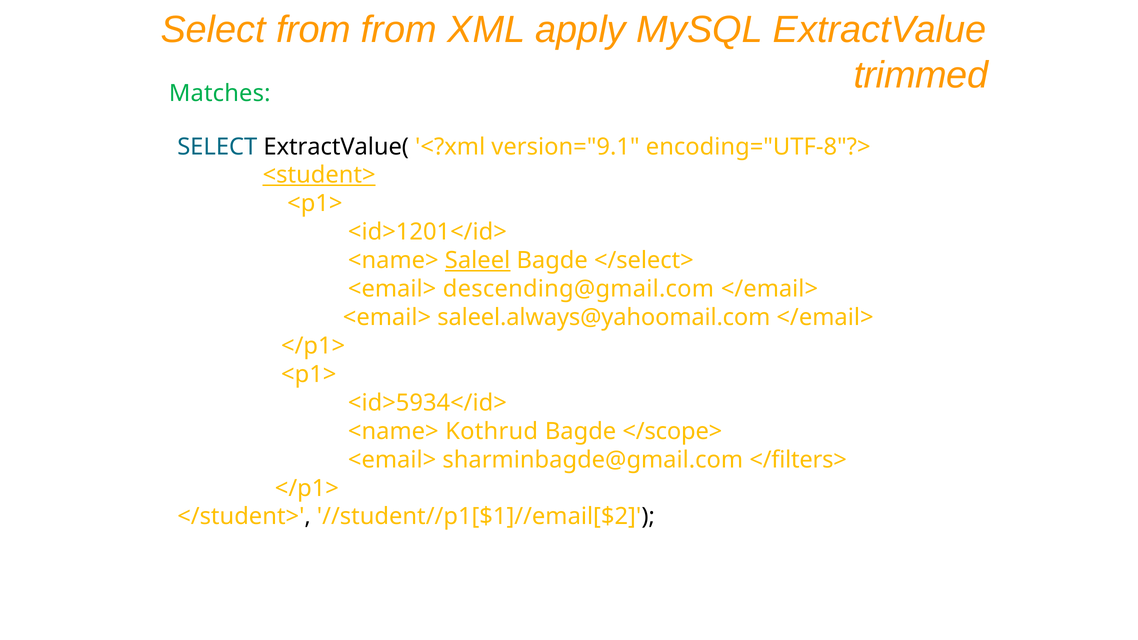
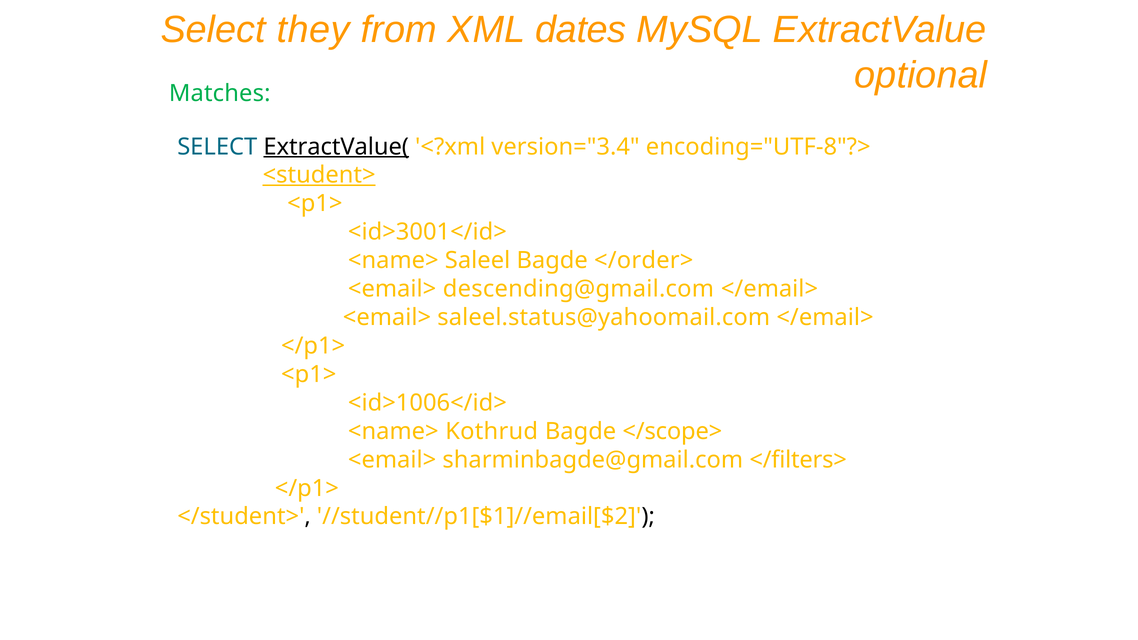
Select from: from -> they (313, 30)
apply: apply -> dates (581, 30)
trimmed: trimmed -> optional (921, 75)
ExtractValue( underline: none -> present (336, 147)
version="9.1: version="9.1 -> version="3.4 (566, 147)
<id>1201</id>: <id>1201</id> -> <id>3001</id> (427, 232)
Saleel underline: present -> none (478, 261)
</select>: </select> -> </order> (644, 261)
saleel.always@yahoomail.com: saleel.always@yahoomail.com -> saleel.status@yahoomail.com (604, 318)
<id>5934</id>: <id>5934</id> -> <id>1006</id> (427, 403)
